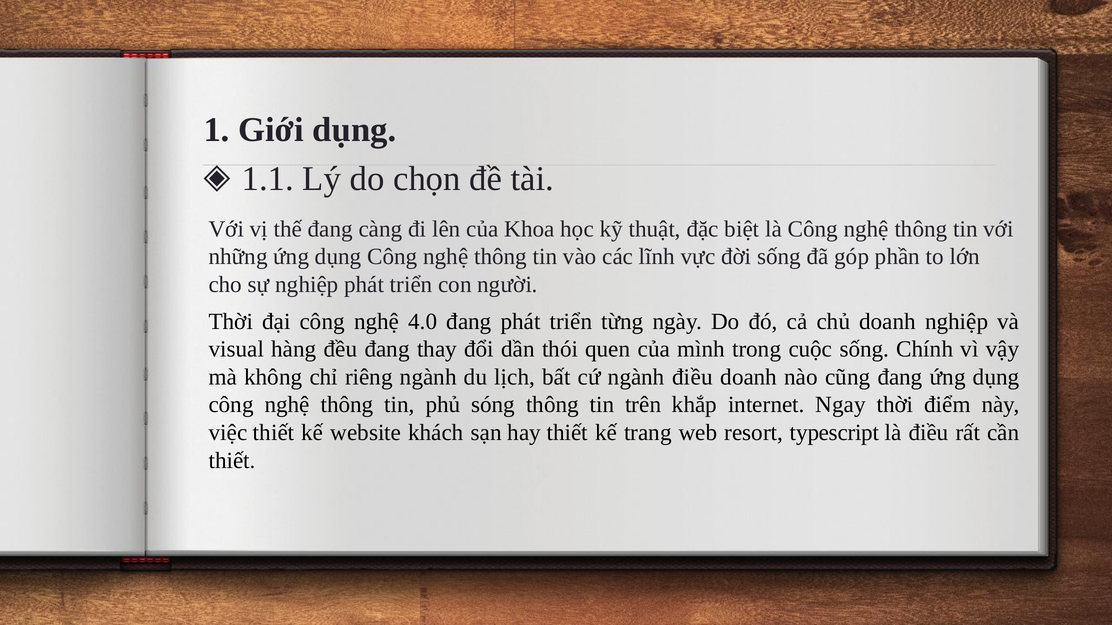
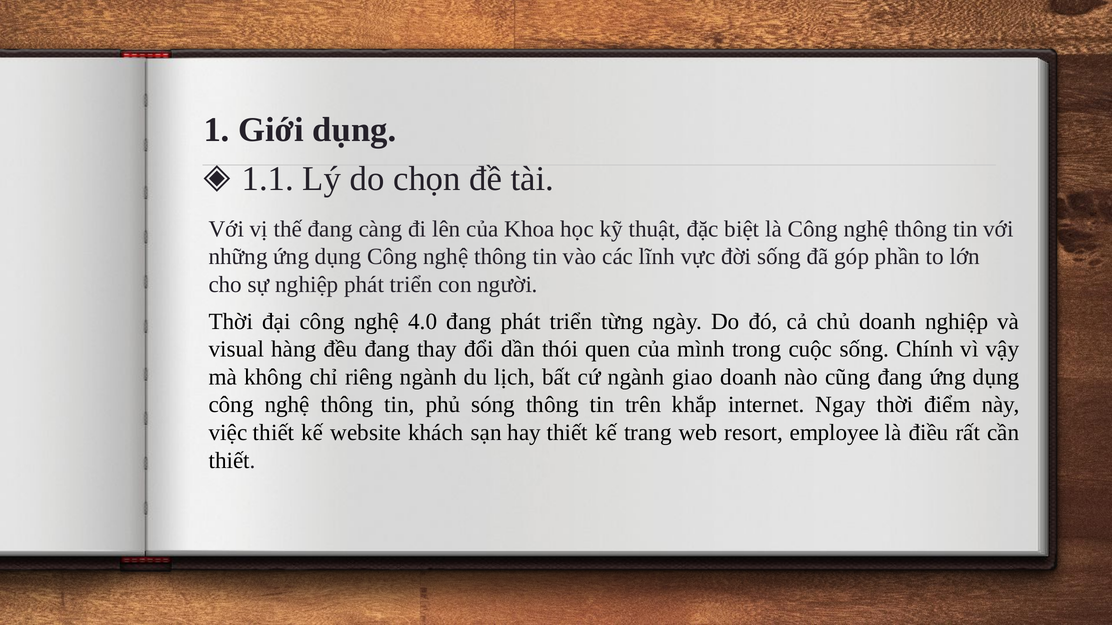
ngành điều: điều -> giao (692, 377)
typescript: typescript -> employee (835, 433)
